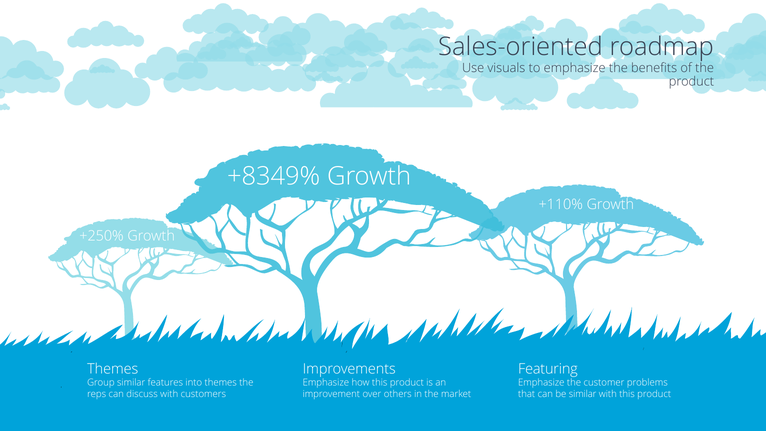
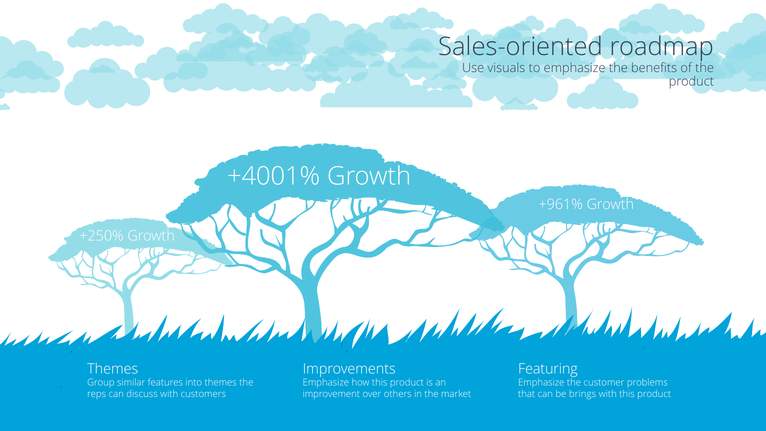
+8349%: +8349% -> +4001% (274, 176)
+110%: +110% -> +961% (561, 204)
be similar: similar -> brings (583, 394)
